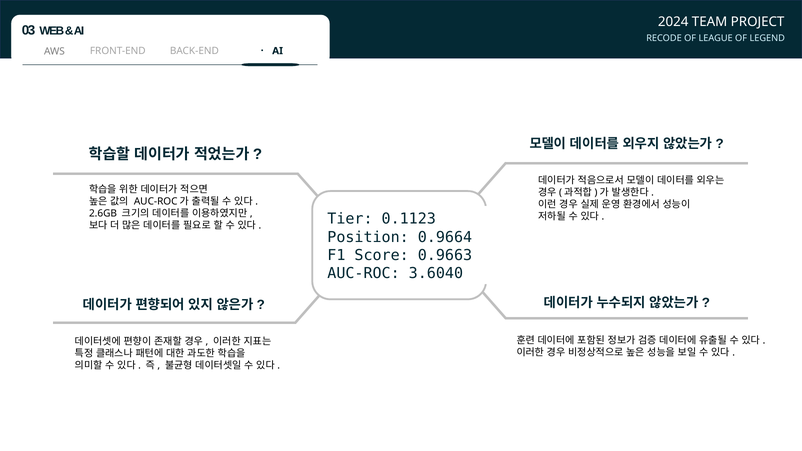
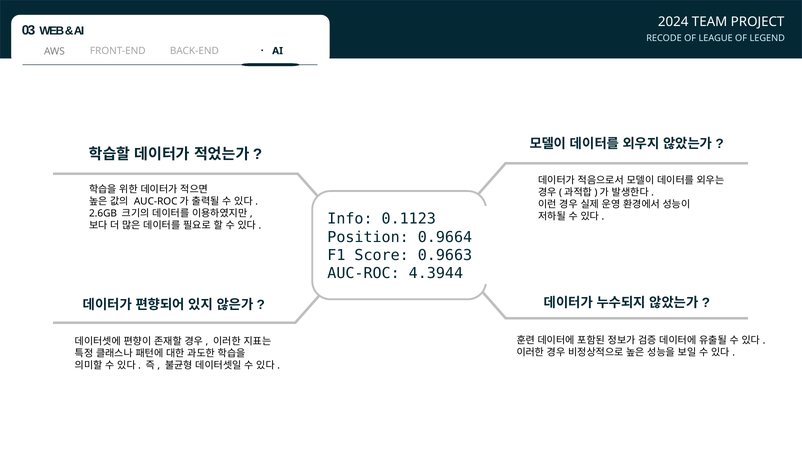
Tier: Tier -> Info (350, 219)
3.6040: 3.6040 -> 4.3944 (436, 273)
